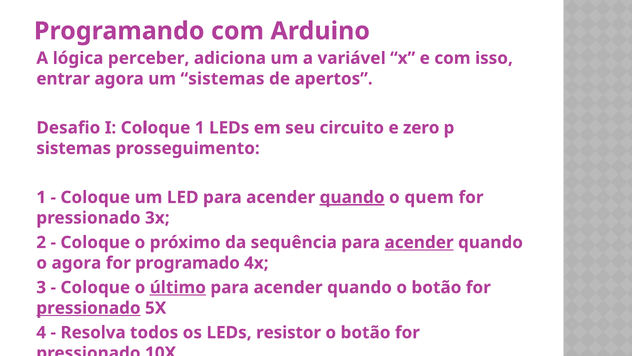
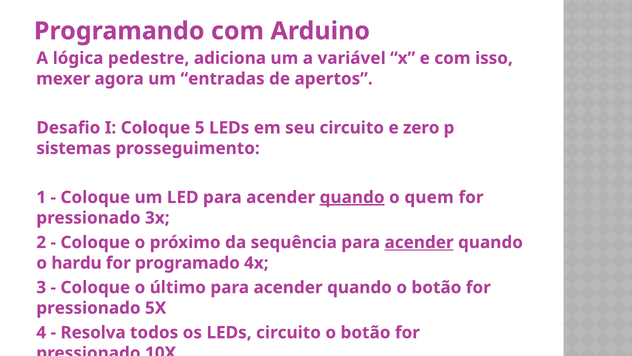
perceber: perceber -> pedestre (149, 58)
entrar: entrar -> mexer (63, 79)
um sistemas: sistemas -> entradas (223, 79)
Coloque 1: 1 -> 5 (200, 128)
o agora: agora -> hardu (77, 263)
último underline: present -> none (178, 287)
pressionado underline: present -> none (88, 308)
LEDs resistor: resistor -> circuito (288, 332)
